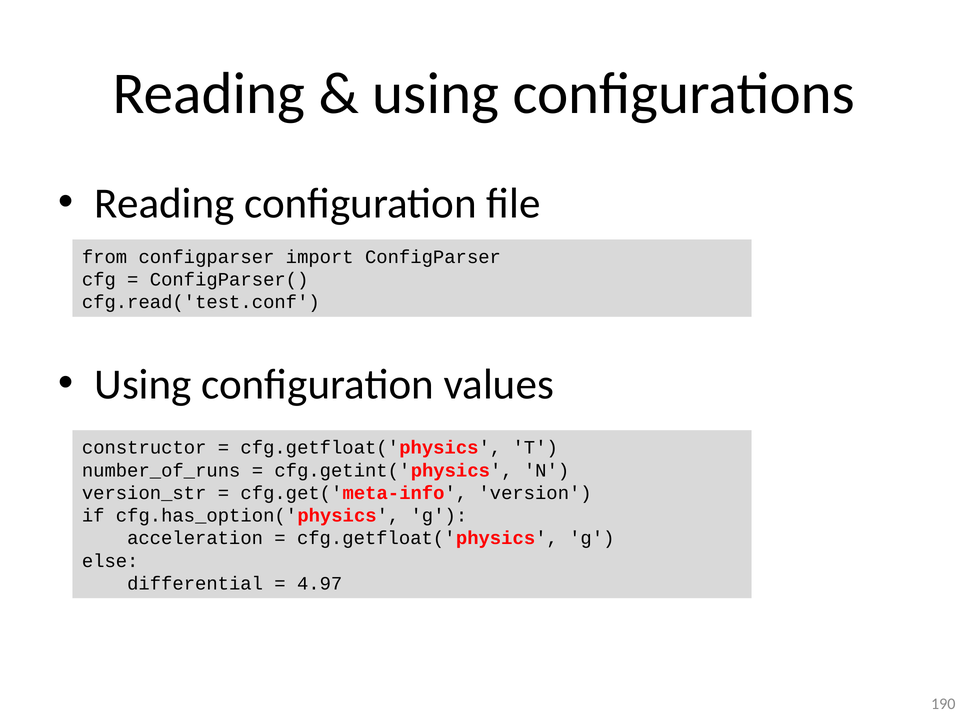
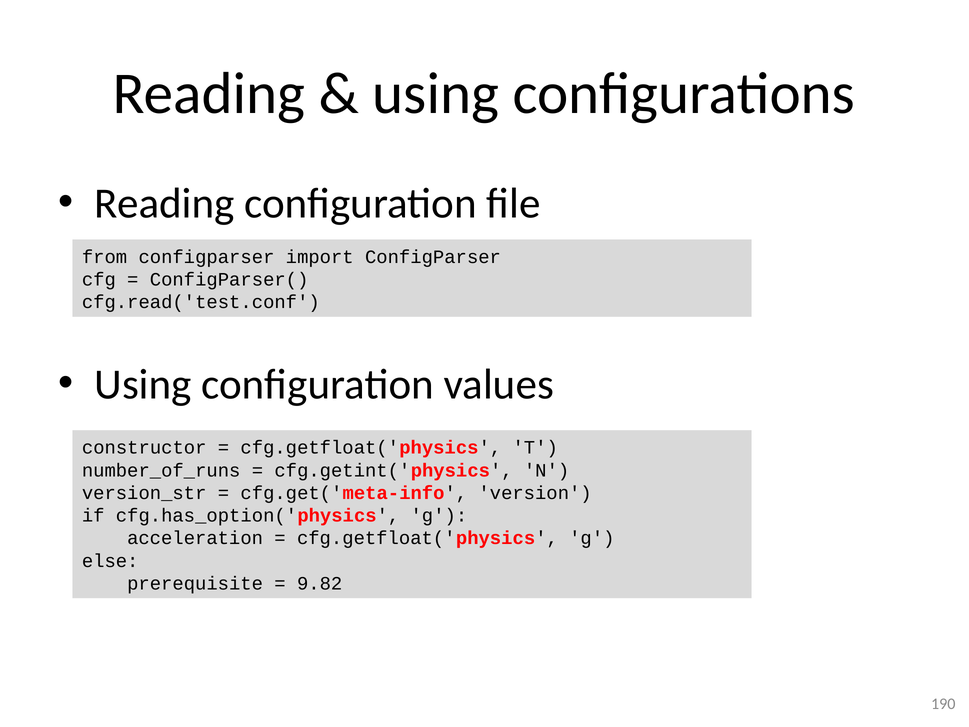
differential: differential -> prerequisite (195, 583)
4.97: 4.97 -> 9.82 (320, 583)
